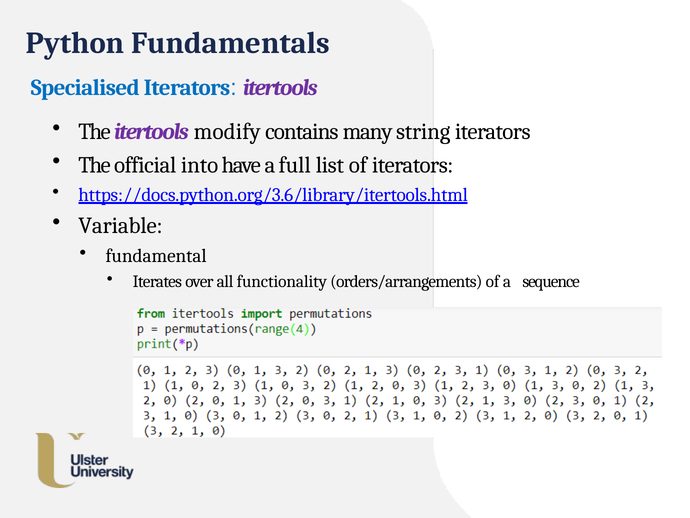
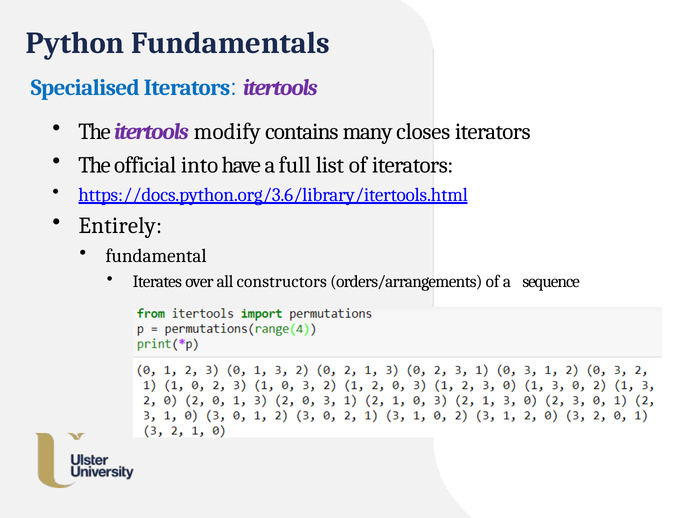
string: string -> closes (423, 132)
Variable: Variable -> Entirely (120, 226)
functionality: functionality -> constructors (282, 281)
